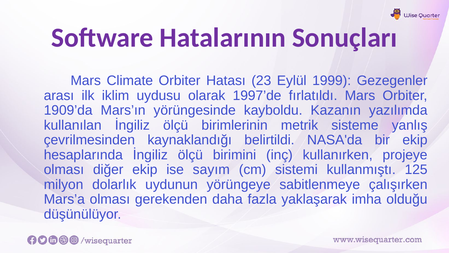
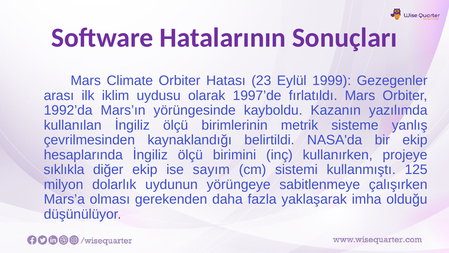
1909’da: 1909’da -> 1992’da (68, 110)
olması: olması -> sıklıkla (64, 169)
